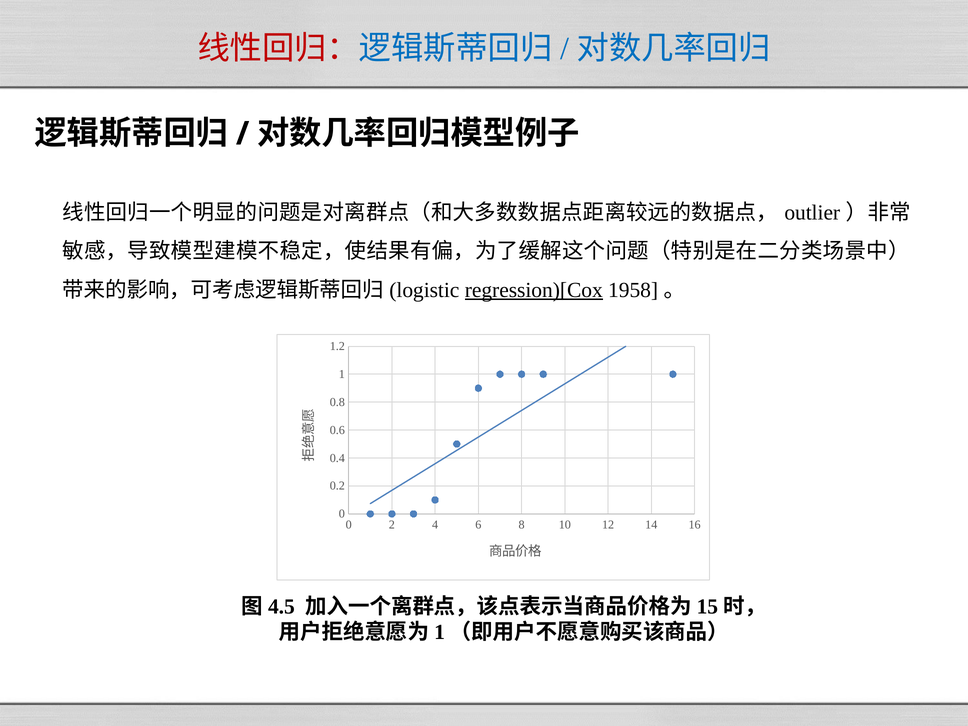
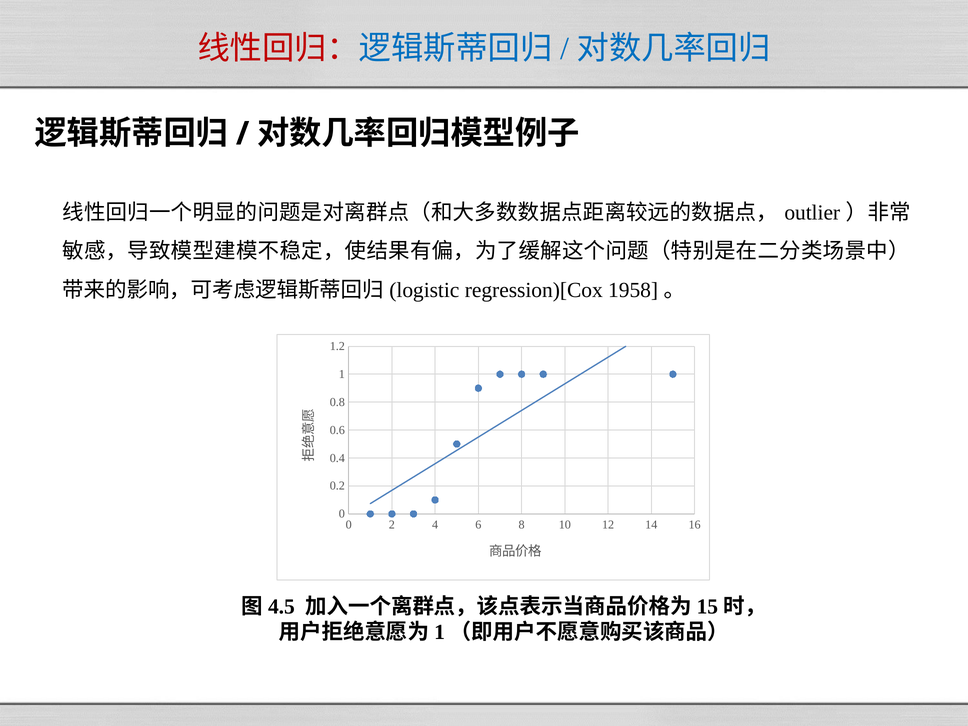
regression)[Cox underline: present -> none (534, 290)
